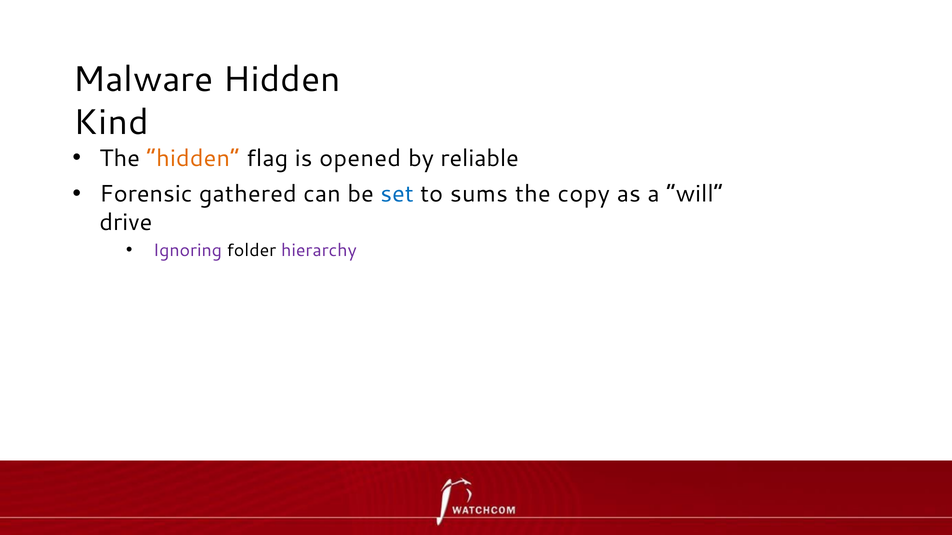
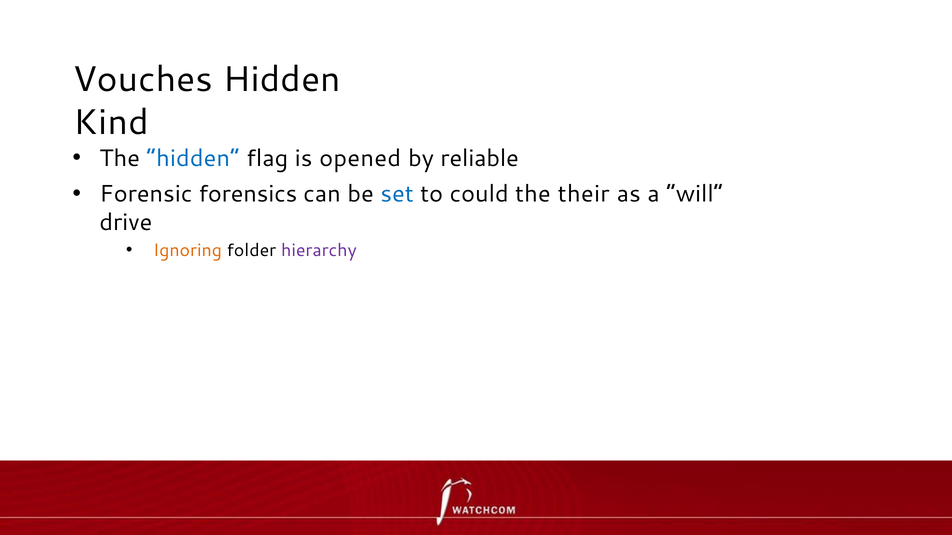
Malware: Malware -> Vouches (143, 80)
hidden colour: orange -> blue (193, 159)
gathered: gathered -> forensics (248, 194)
sums: sums -> could (479, 194)
copy: copy -> their (584, 194)
Ignoring colour: purple -> orange (187, 250)
